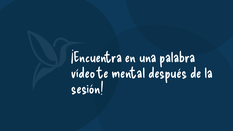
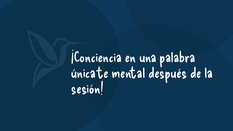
¡Encuentra: ¡Encuentra -> ¡Conciencia (96, 57)
vídeo: vídeo -> única (83, 73)
